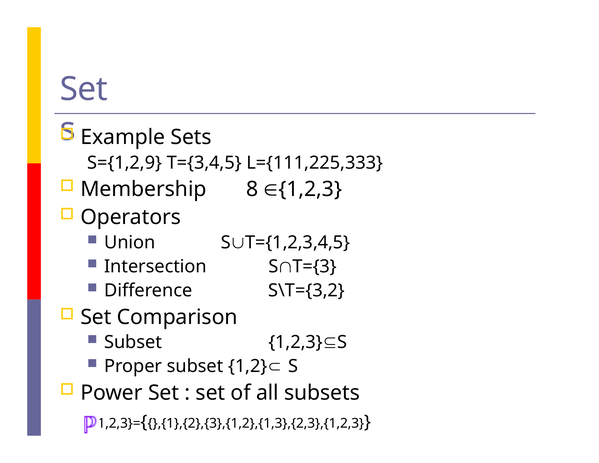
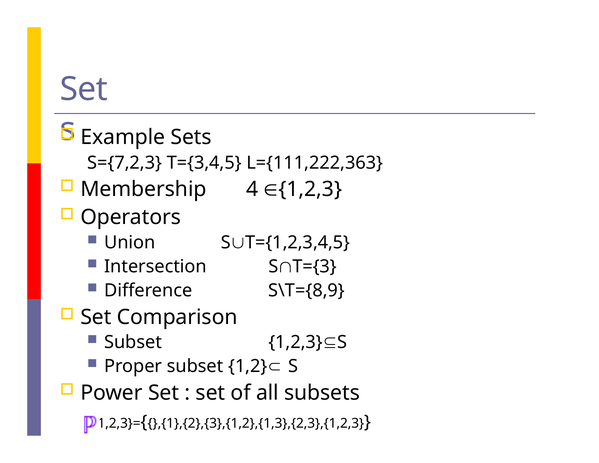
S={1,2,9: S={1,2,9 -> S={7,2,3 (125, 163)
L={111,225,333: L={111,225,333 -> L={111,222,363 (315, 163)
8: 8 -> 4 (252, 189)
S\T={3,2: S\T={3,2 -> S\T={8,9 (307, 291)
